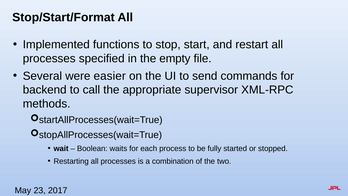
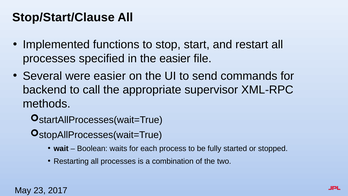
Stop/Start/Format: Stop/Start/Format -> Stop/Start/Clause (63, 17)
the empty: empty -> easier (175, 59)
